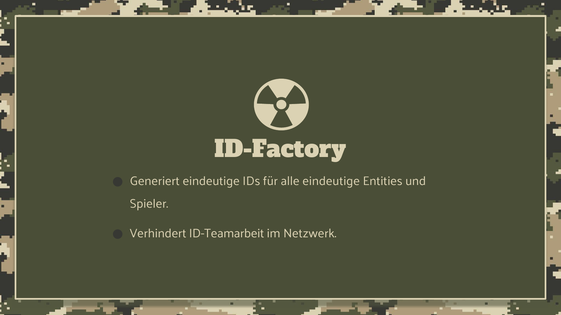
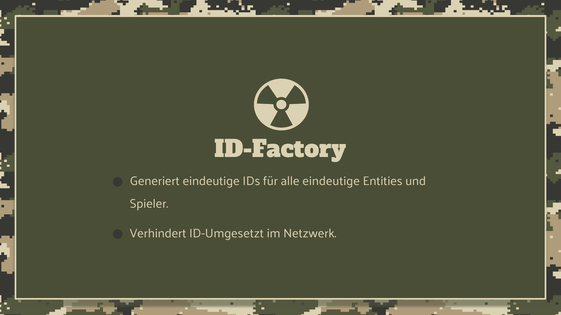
ID-Teamarbeit: ID-Teamarbeit -> ID-Umgesetzt (226, 234)
